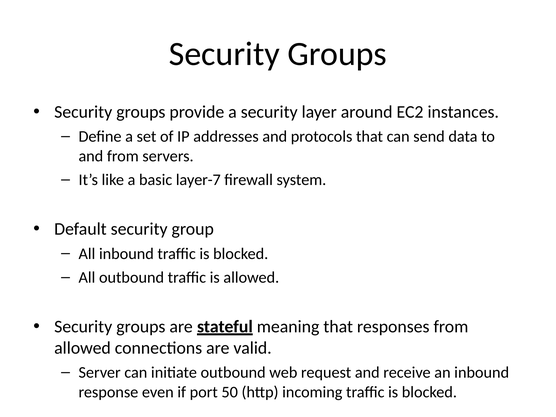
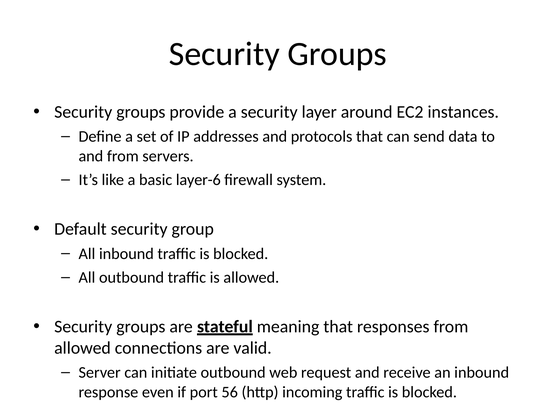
layer-7: layer-7 -> layer-6 (198, 180)
50: 50 -> 56 (230, 392)
